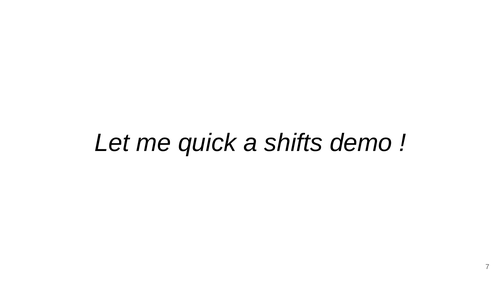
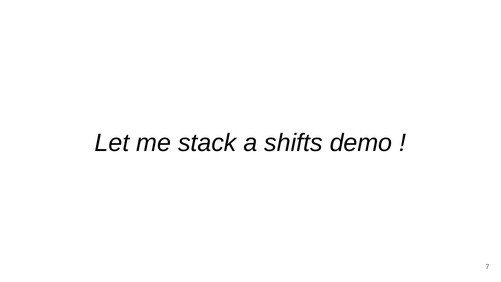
quick: quick -> stack (207, 143)
